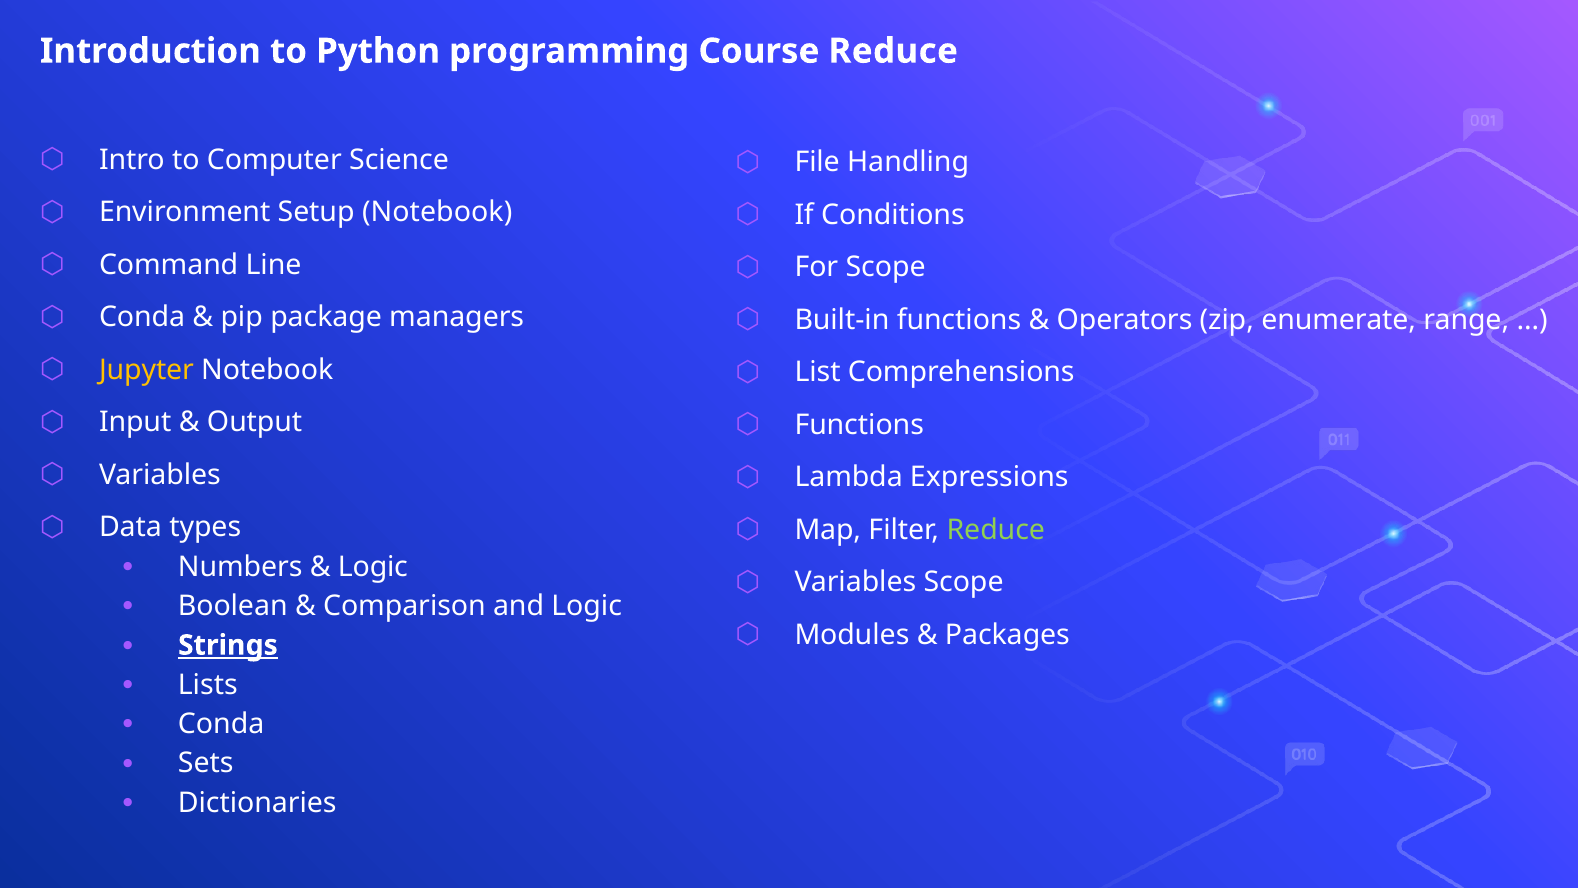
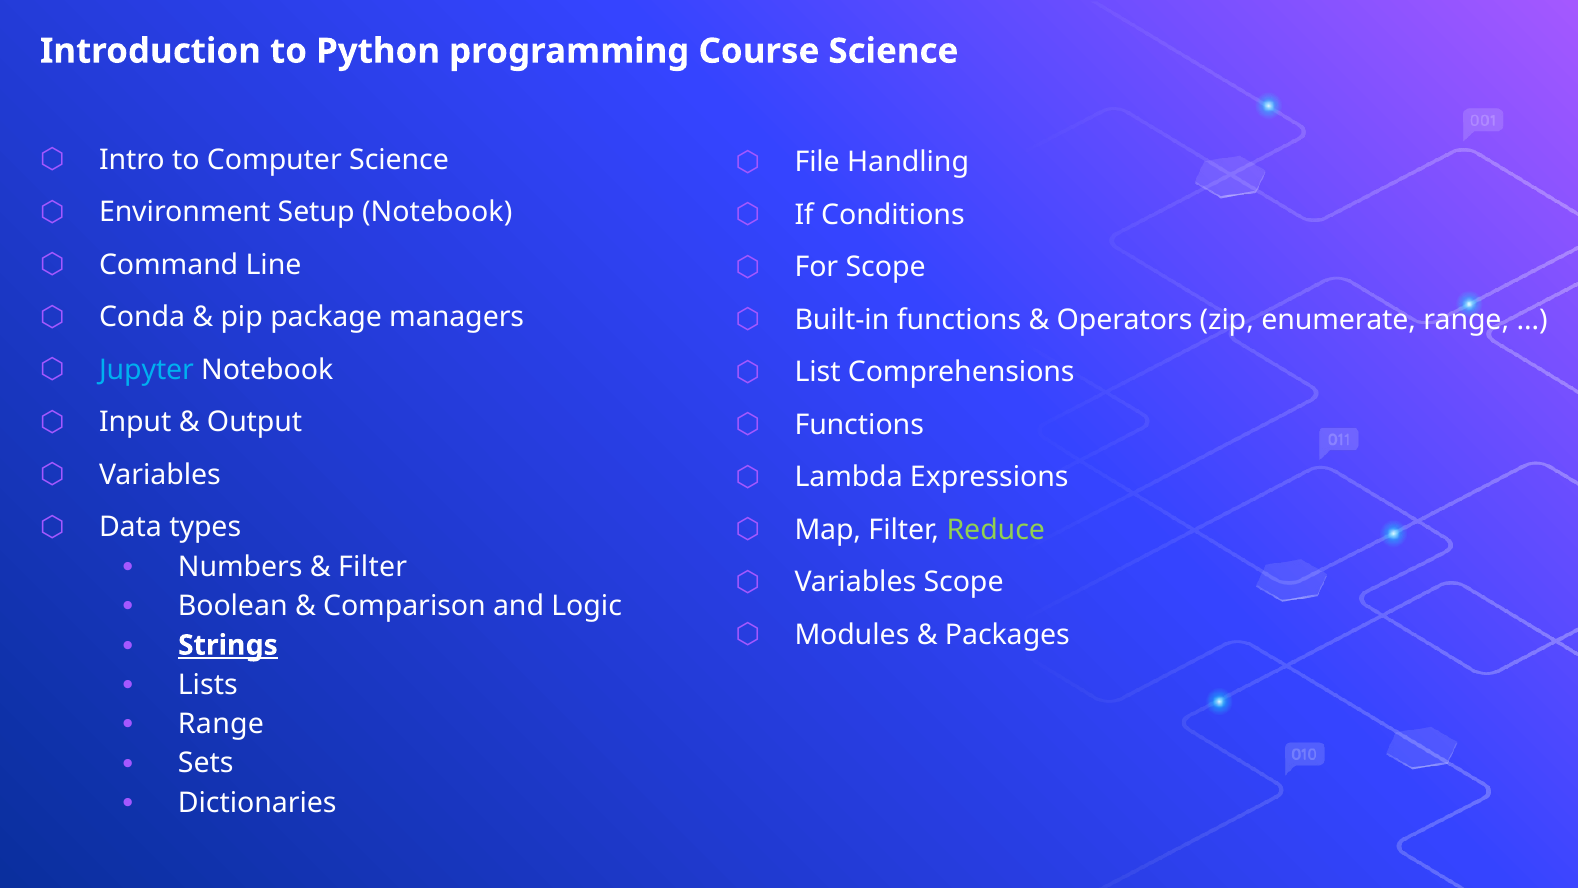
Course Reduce: Reduce -> Science (893, 51)
Jupyter colour: yellow -> light blue (147, 370)
Logic: Logic -> Filter (373, 566)
Conda: Conda -> Range (221, 724)
